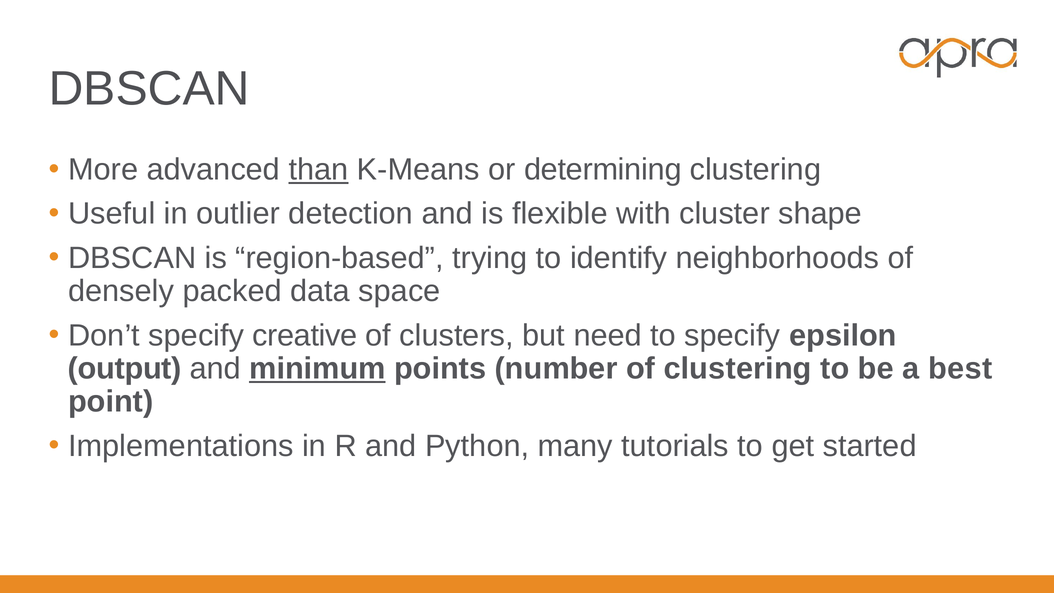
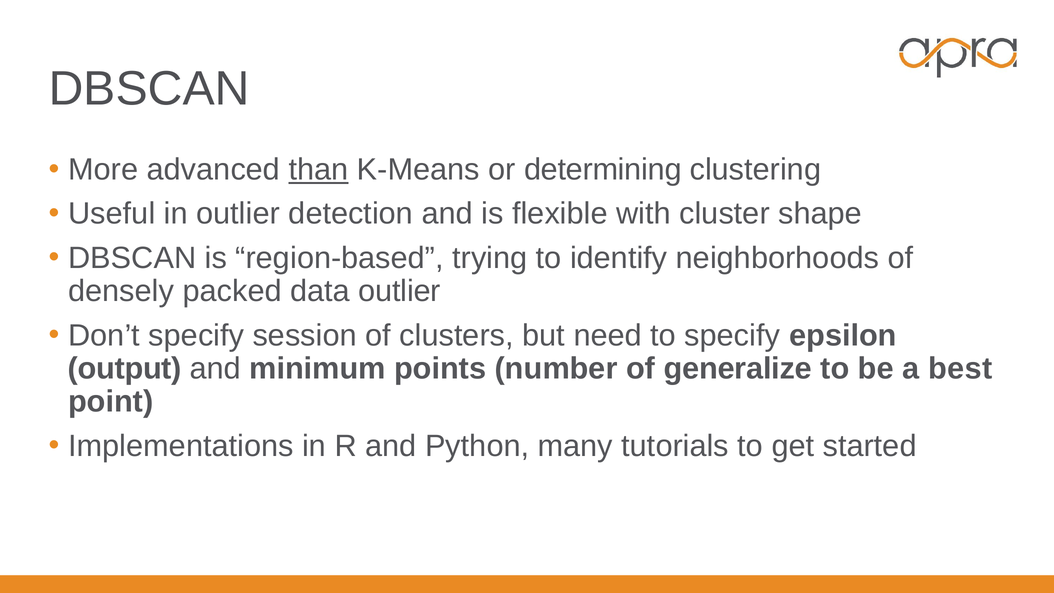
data space: space -> outlier (400, 291)
creative: creative -> session (305, 335)
minimum underline: present -> none (317, 369)
of clustering: clustering -> generalize (738, 369)
